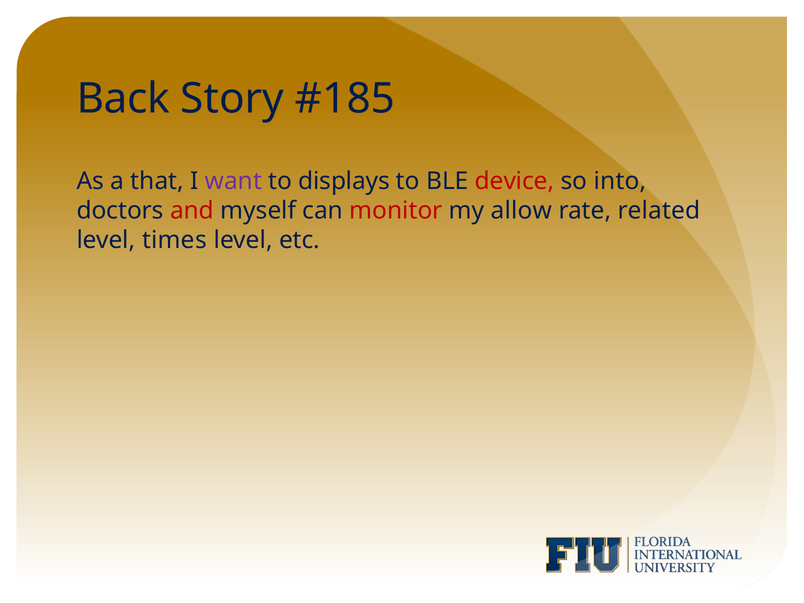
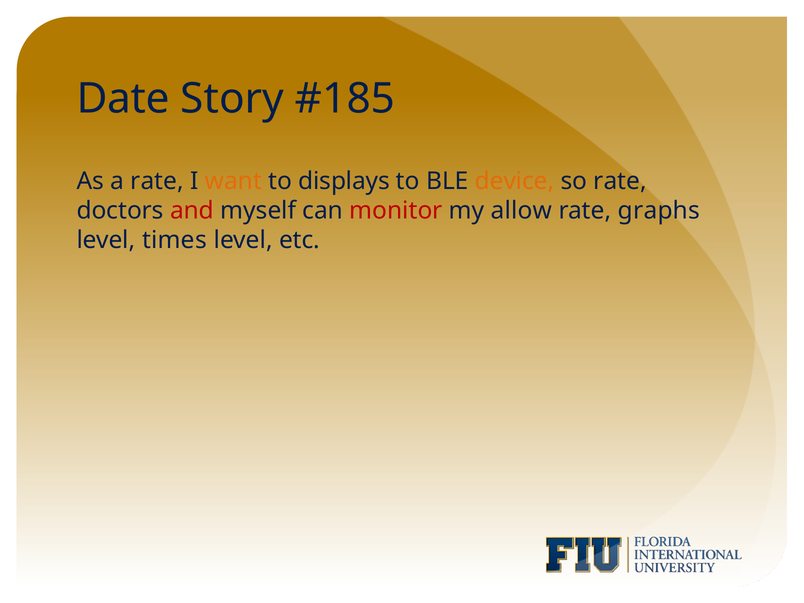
Back: Back -> Date (123, 99)
a that: that -> rate (157, 181)
want colour: purple -> orange (233, 181)
device colour: red -> orange (515, 181)
so into: into -> rate (620, 181)
related: related -> graphs (659, 211)
